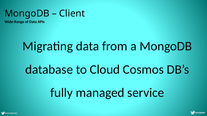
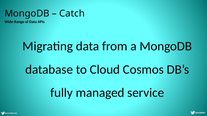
Client: Client -> Catch (72, 14)
